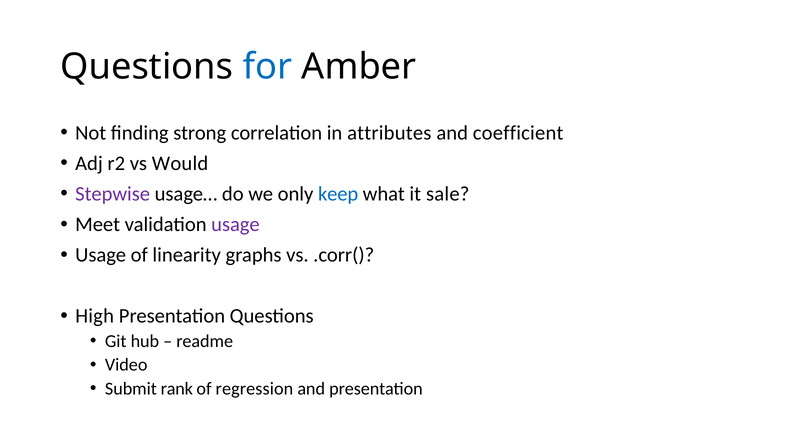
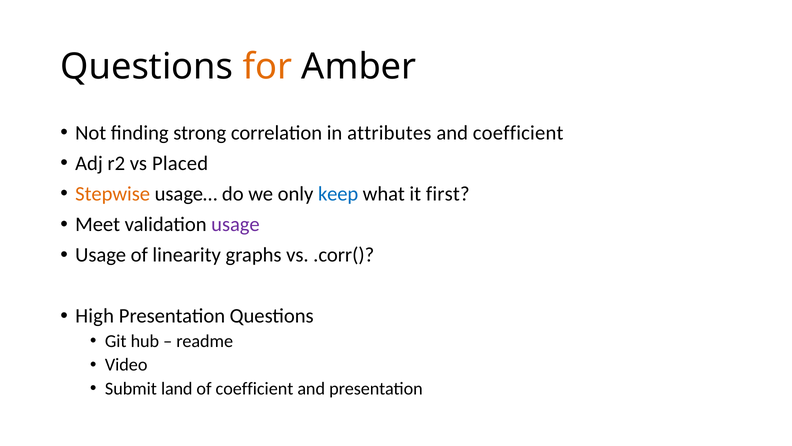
for colour: blue -> orange (267, 67)
Would: Would -> Placed (180, 163)
Stepwise colour: purple -> orange (113, 194)
sale: sale -> first (448, 194)
rank: rank -> land (177, 388)
of regression: regression -> coefficient (254, 388)
